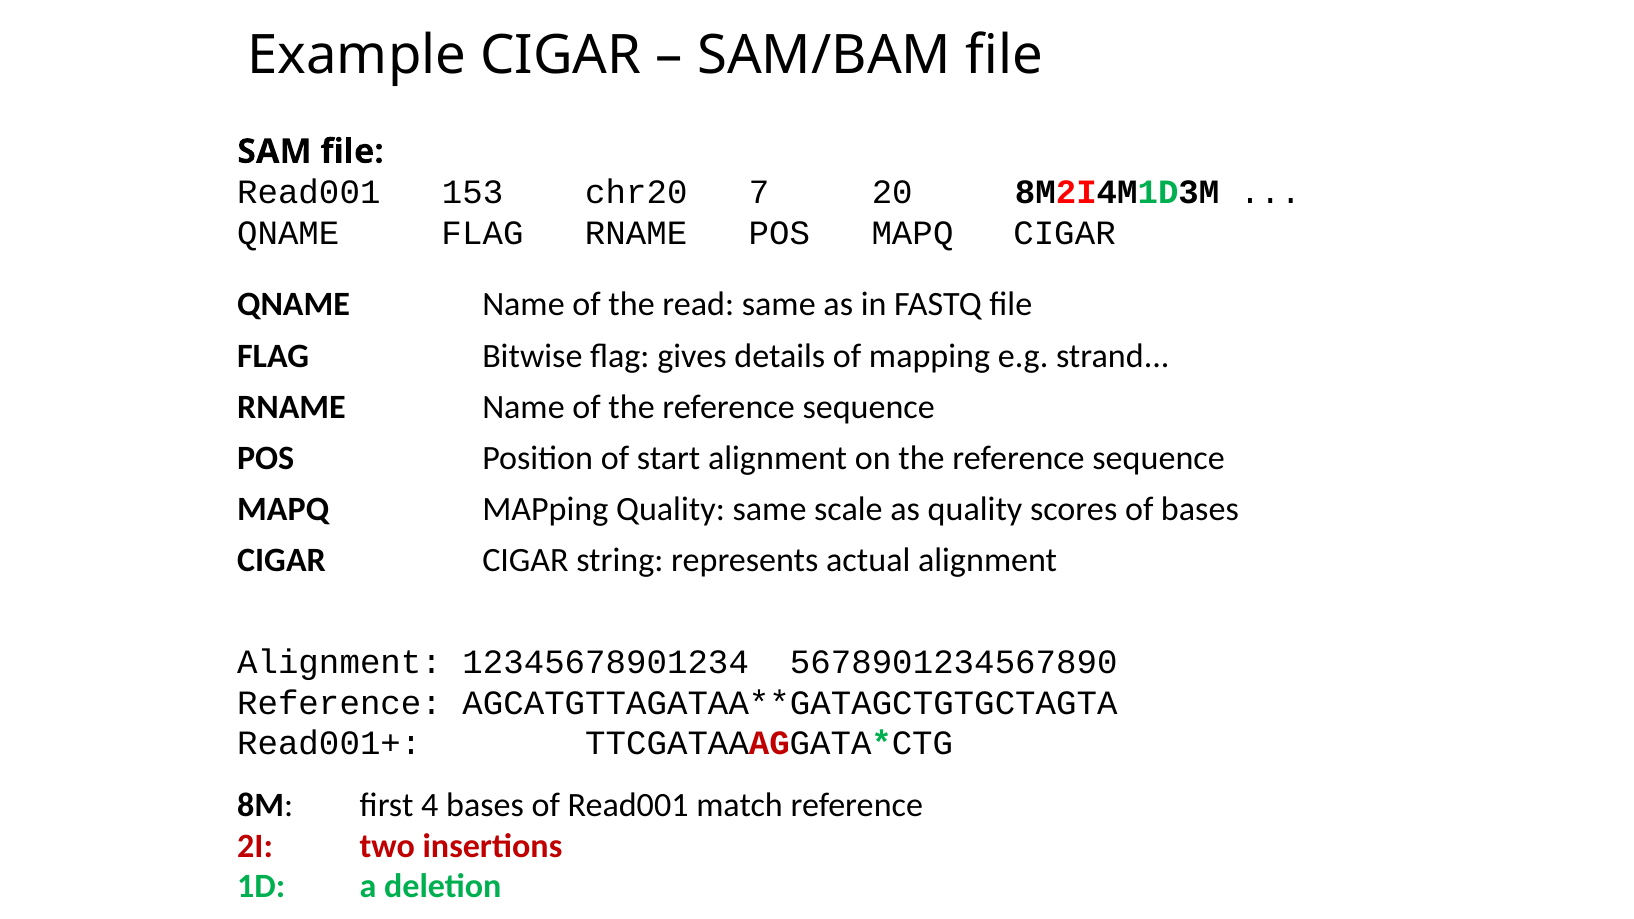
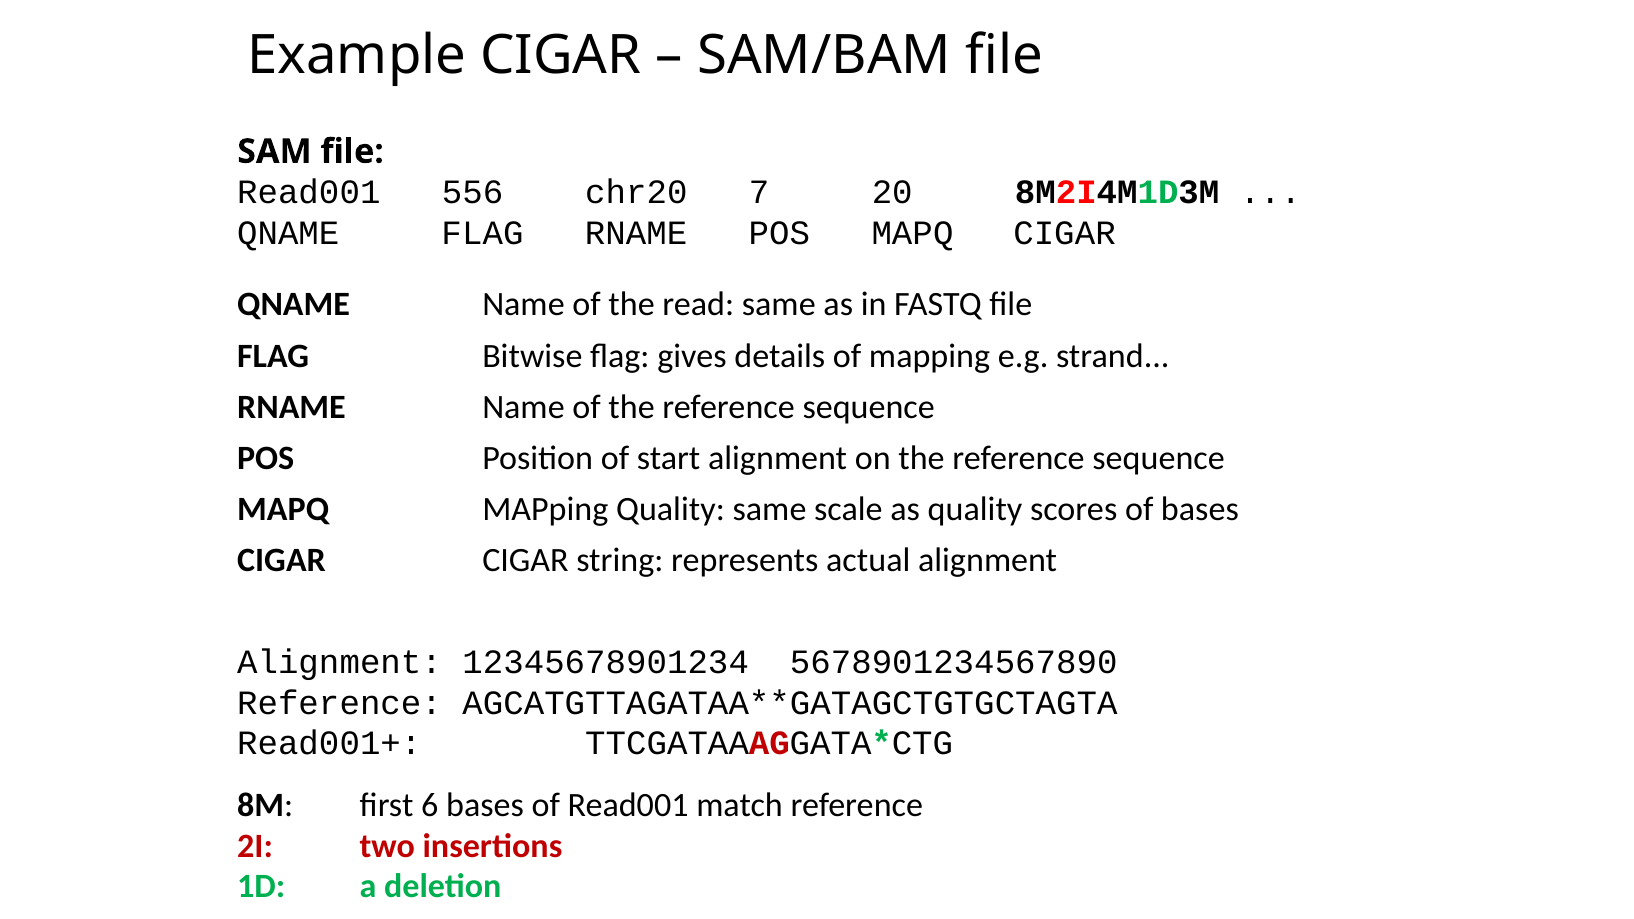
153: 153 -> 556 (473, 192)
4: 4 -> 6 (430, 805)
